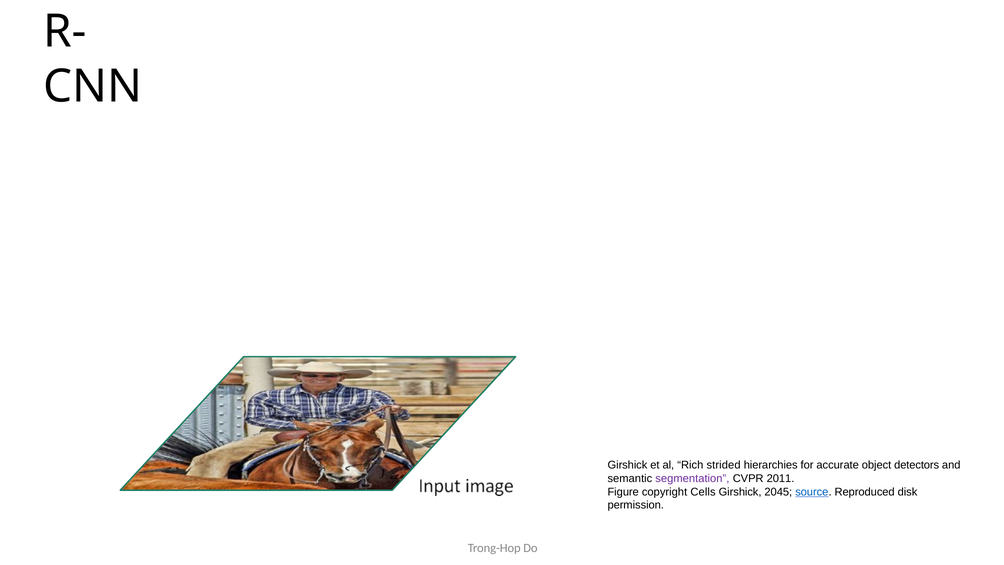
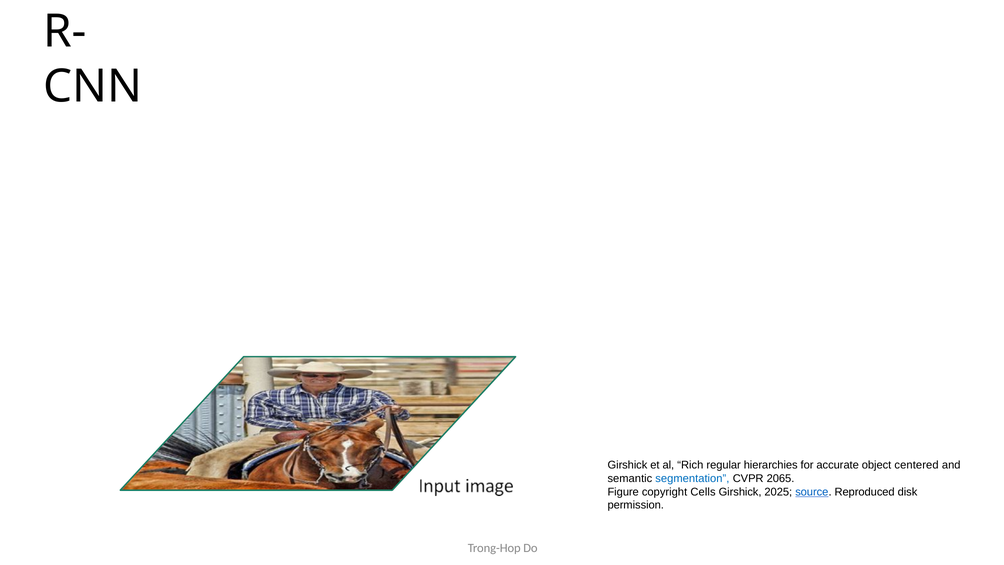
strided: strided -> regular (724, 465)
detectors: detectors -> centered (917, 465)
segmentation colour: purple -> blue (692, 478)
2011: 2011 -> 2065 (780, 478)
2045: 2045 -> 2025 (778, 492)
